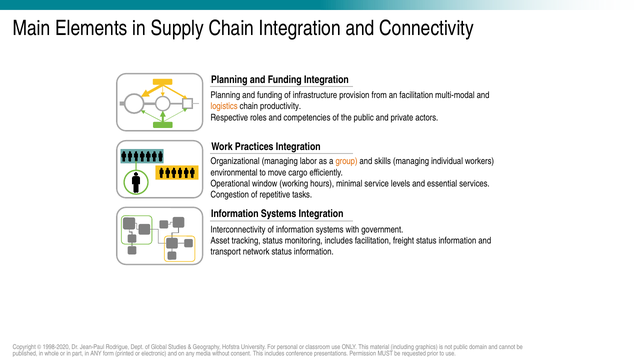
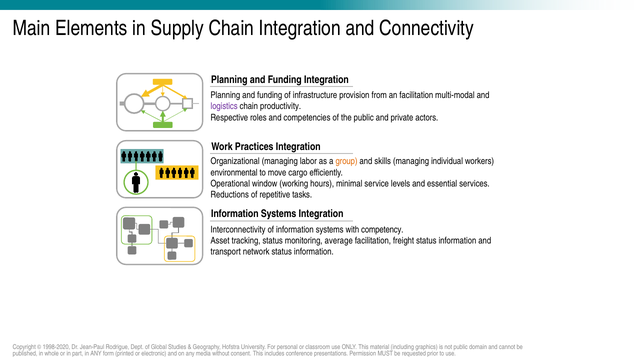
logistics colour: orange -> purple (224, 107)
Congestion: Congestion -> Reductions (230, 195)
government: government -> competency (382, 230)
monitoring includes: includes -> average (339, 241)
